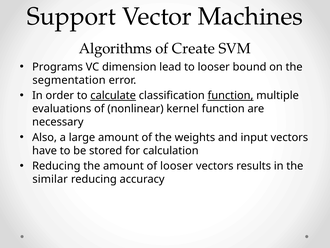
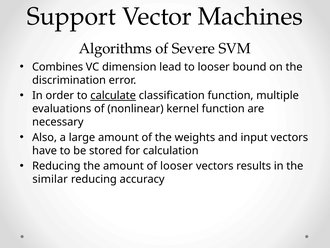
Create: Create -> Severe (193, 48)
Programs: Programs -> Combines (58, 67)
segmentation: segmentation -> discrimination (69, 80)
function underline: present -> none (231, 95)
